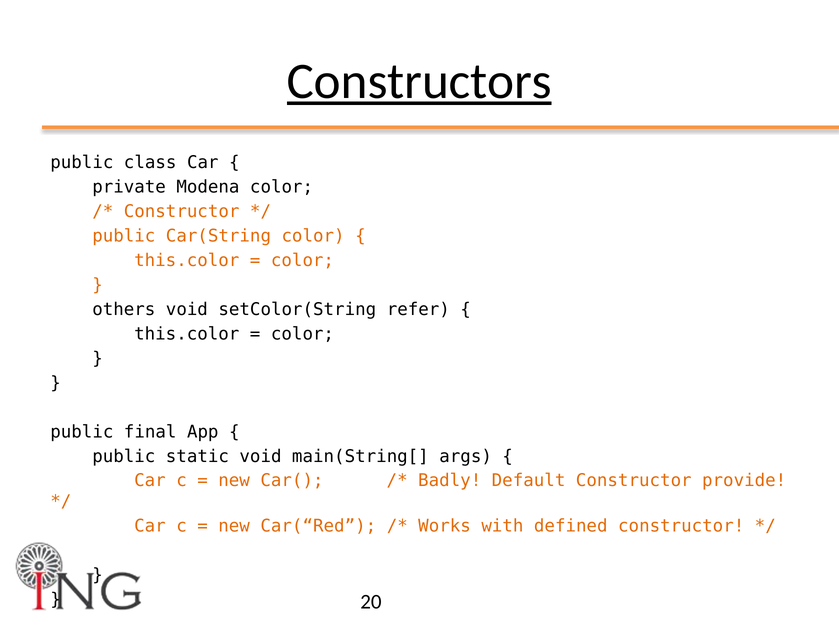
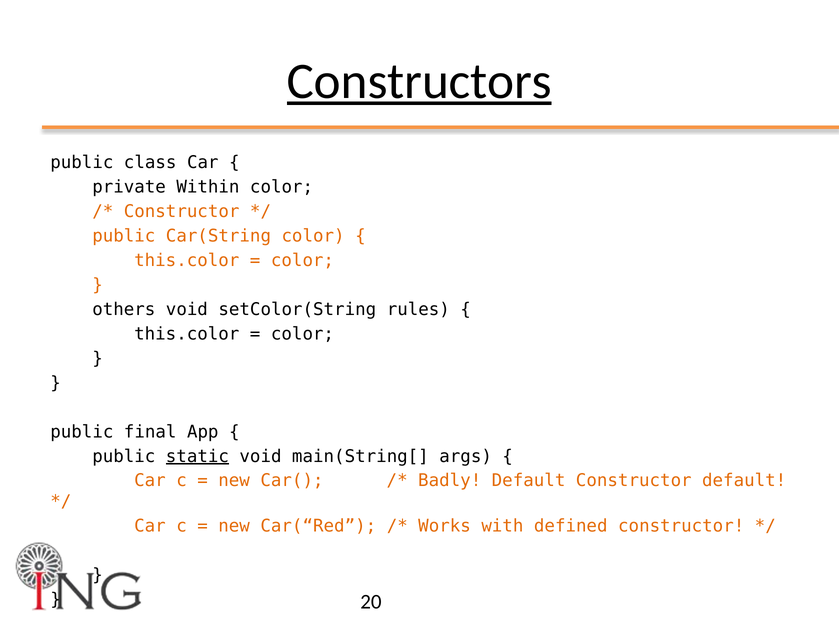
Modena: Modena -> Within (208, 187)
refer: refer -> rules (418, 310)
static underline: none -> present (197, 456)
Constructor provide: provide -> default (744, 481)
